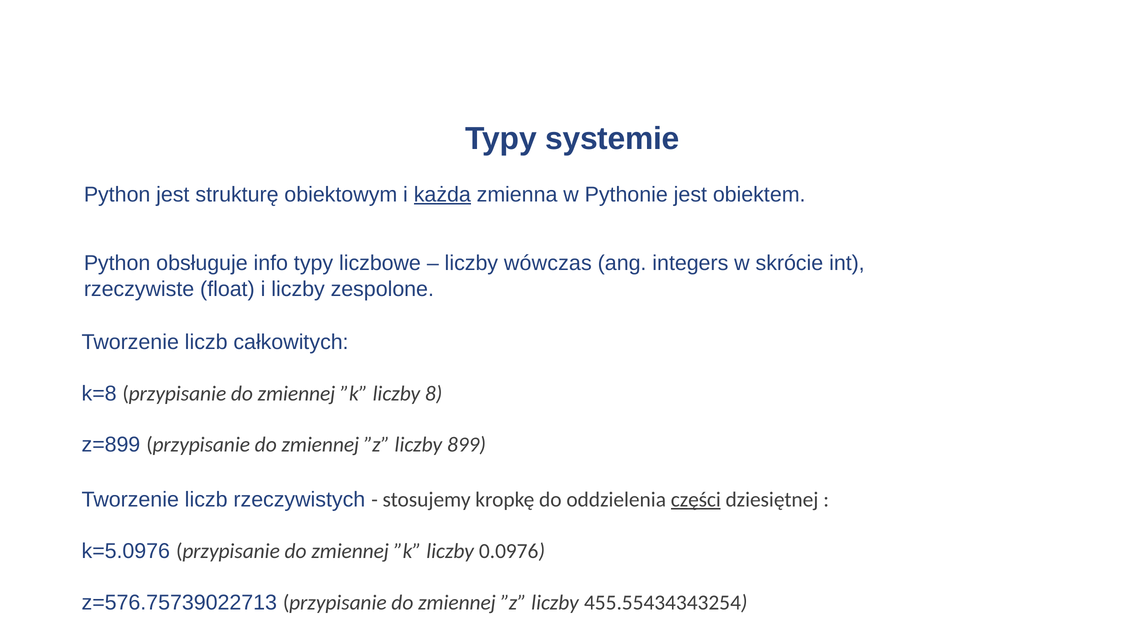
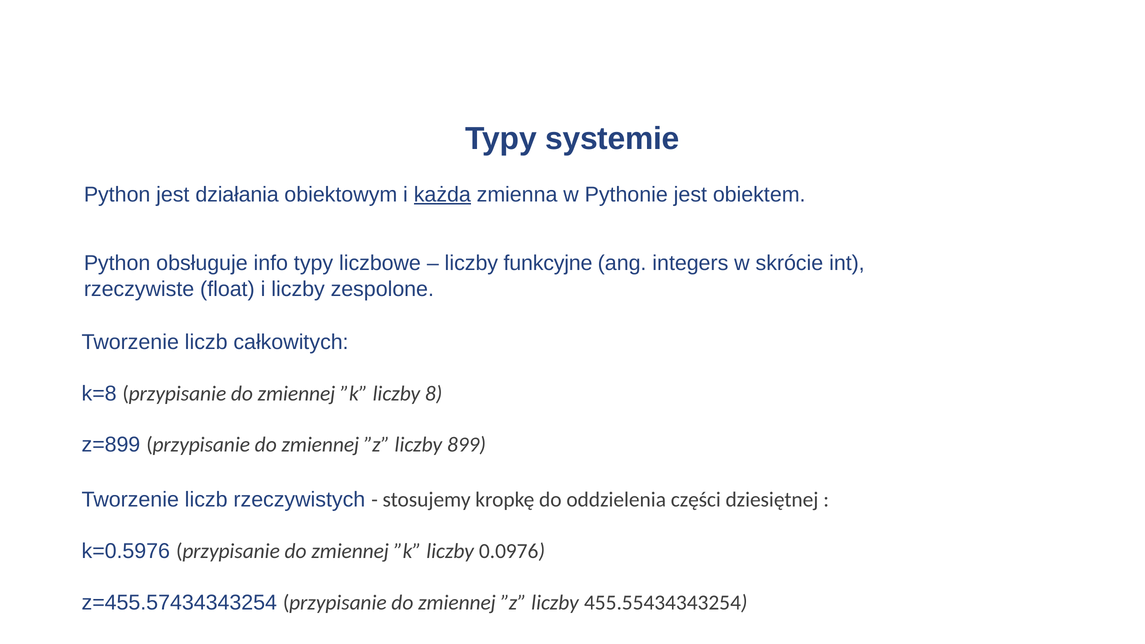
strukturę: strukturę -> działania (237, 195)
wówczas: wówczas -> funkcyjne (548, 263)
części underline: present -> none (696, 500)
k=5.0976: k=5.0976 -> k=0.5976 (126, 551)
z=576.75739022713: z=576.75739022713 -> z=455.57434343254 (179, 603)
